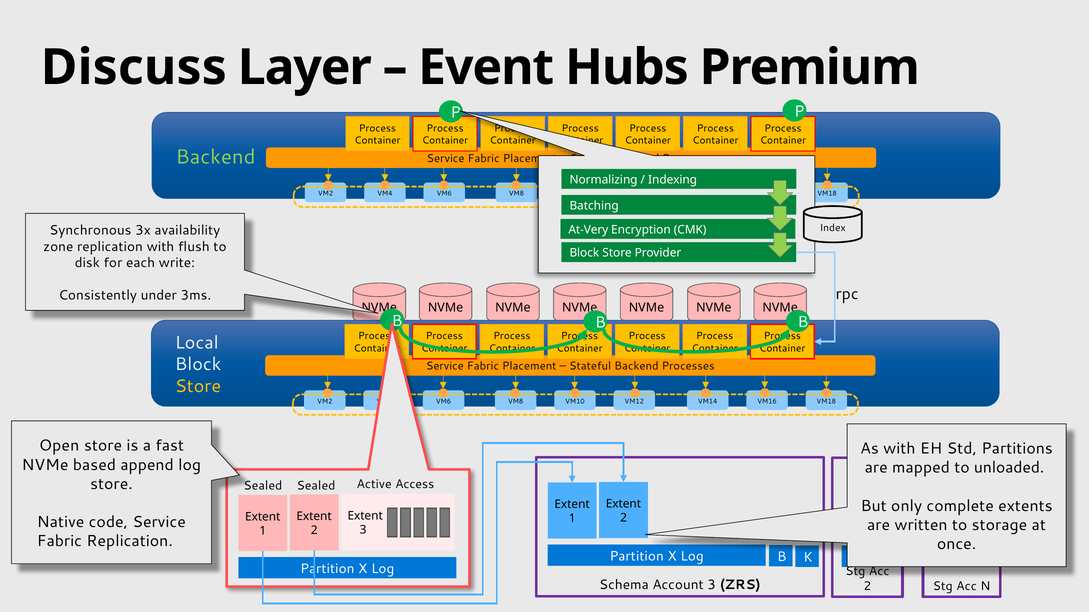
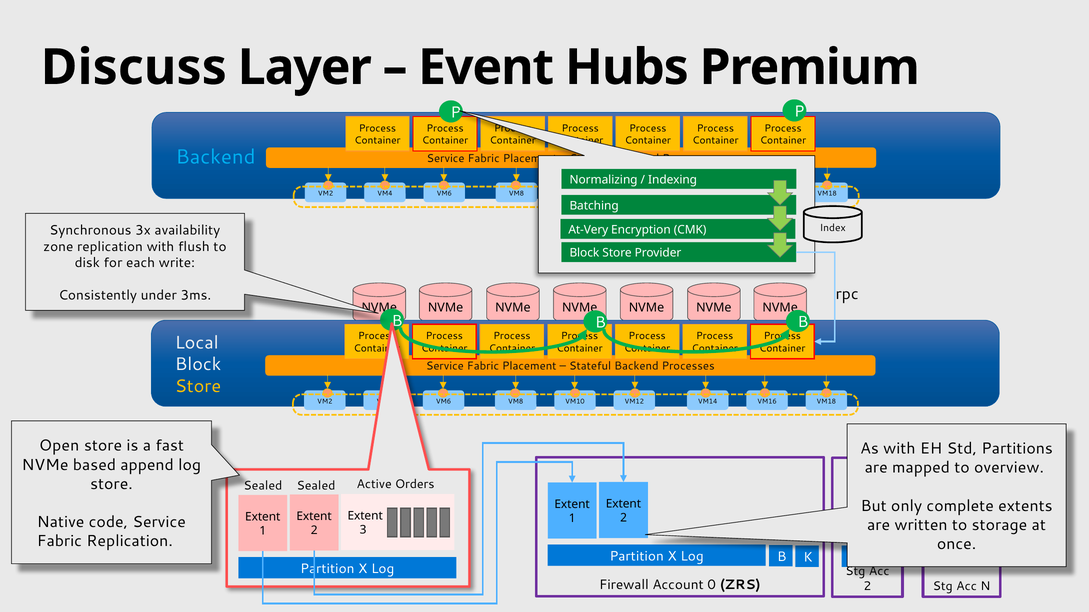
Backend colour: light green -> light blue (216, 157)
unloaded: unloaded -> overview (1009, 468)
Access: Access -> Orders (415, 485)
Schema: Schema -> Firewall (624, 585)
Account 3: 3 -> 0 (712, 585)
